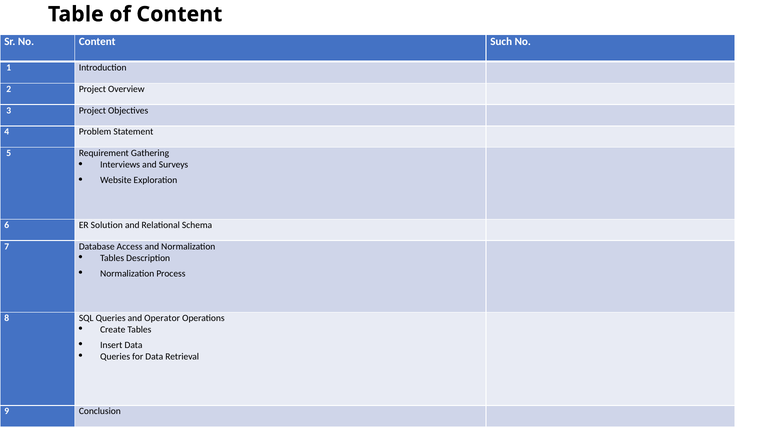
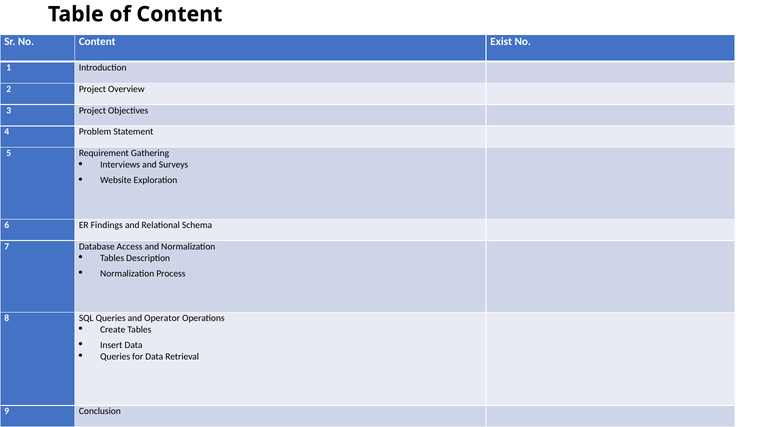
Such: Such -> Exist (501, 41)
Solution: Solution -> Findings (107, 225)
